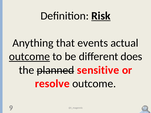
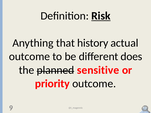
events: events -> history (93, 43)
outcome underline: present -> none (29, 57)
resolve: resolve -> priority (52, 84)
